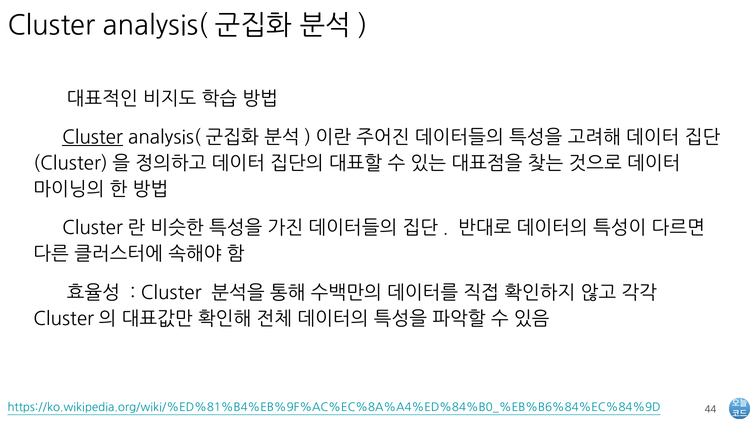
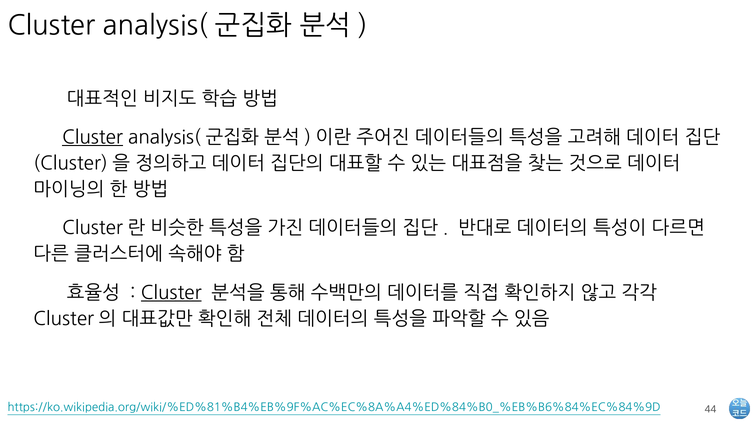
Cluster underline: none -> present (171, 293)
